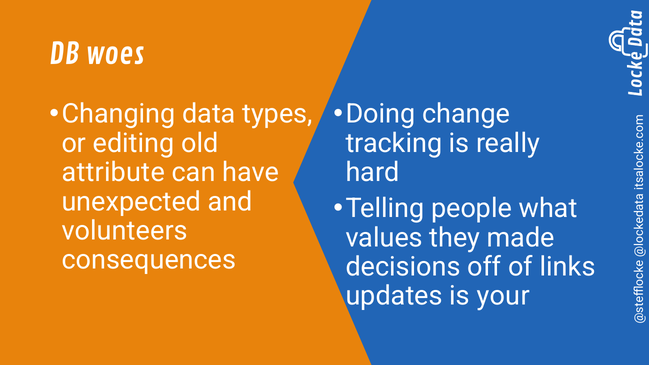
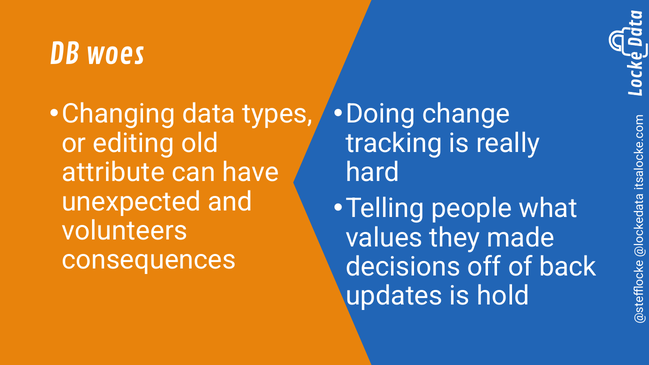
links: links -> back (568, 267)
your: your -> hold (503, 296)
